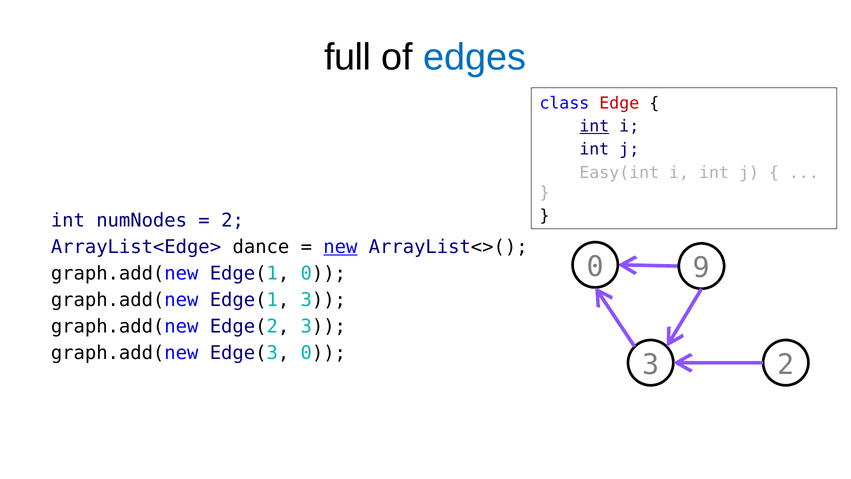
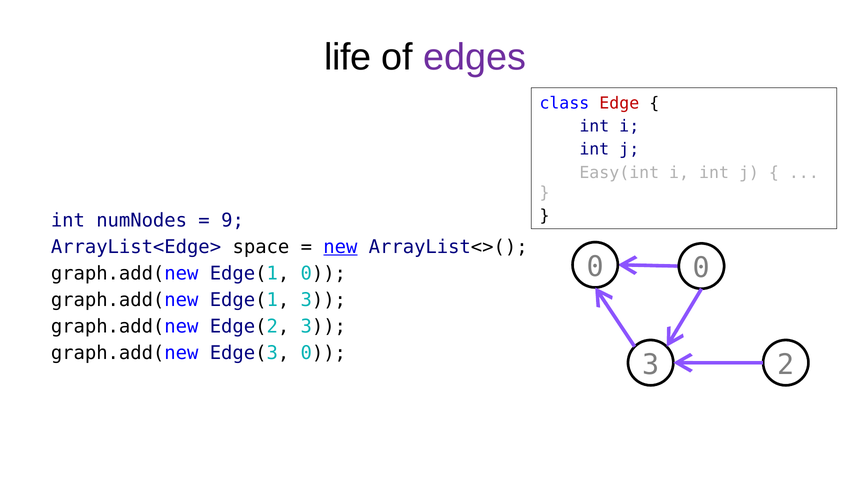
full: full -> life (348, 57)
edges colour: blue -> purple (475, 57)
int underline: present -> none (594, 126)
2: 2 -> 9 (233, 220)
dance: dance -> space (261, 247)
9: 9 -> 0 (701, 268)
